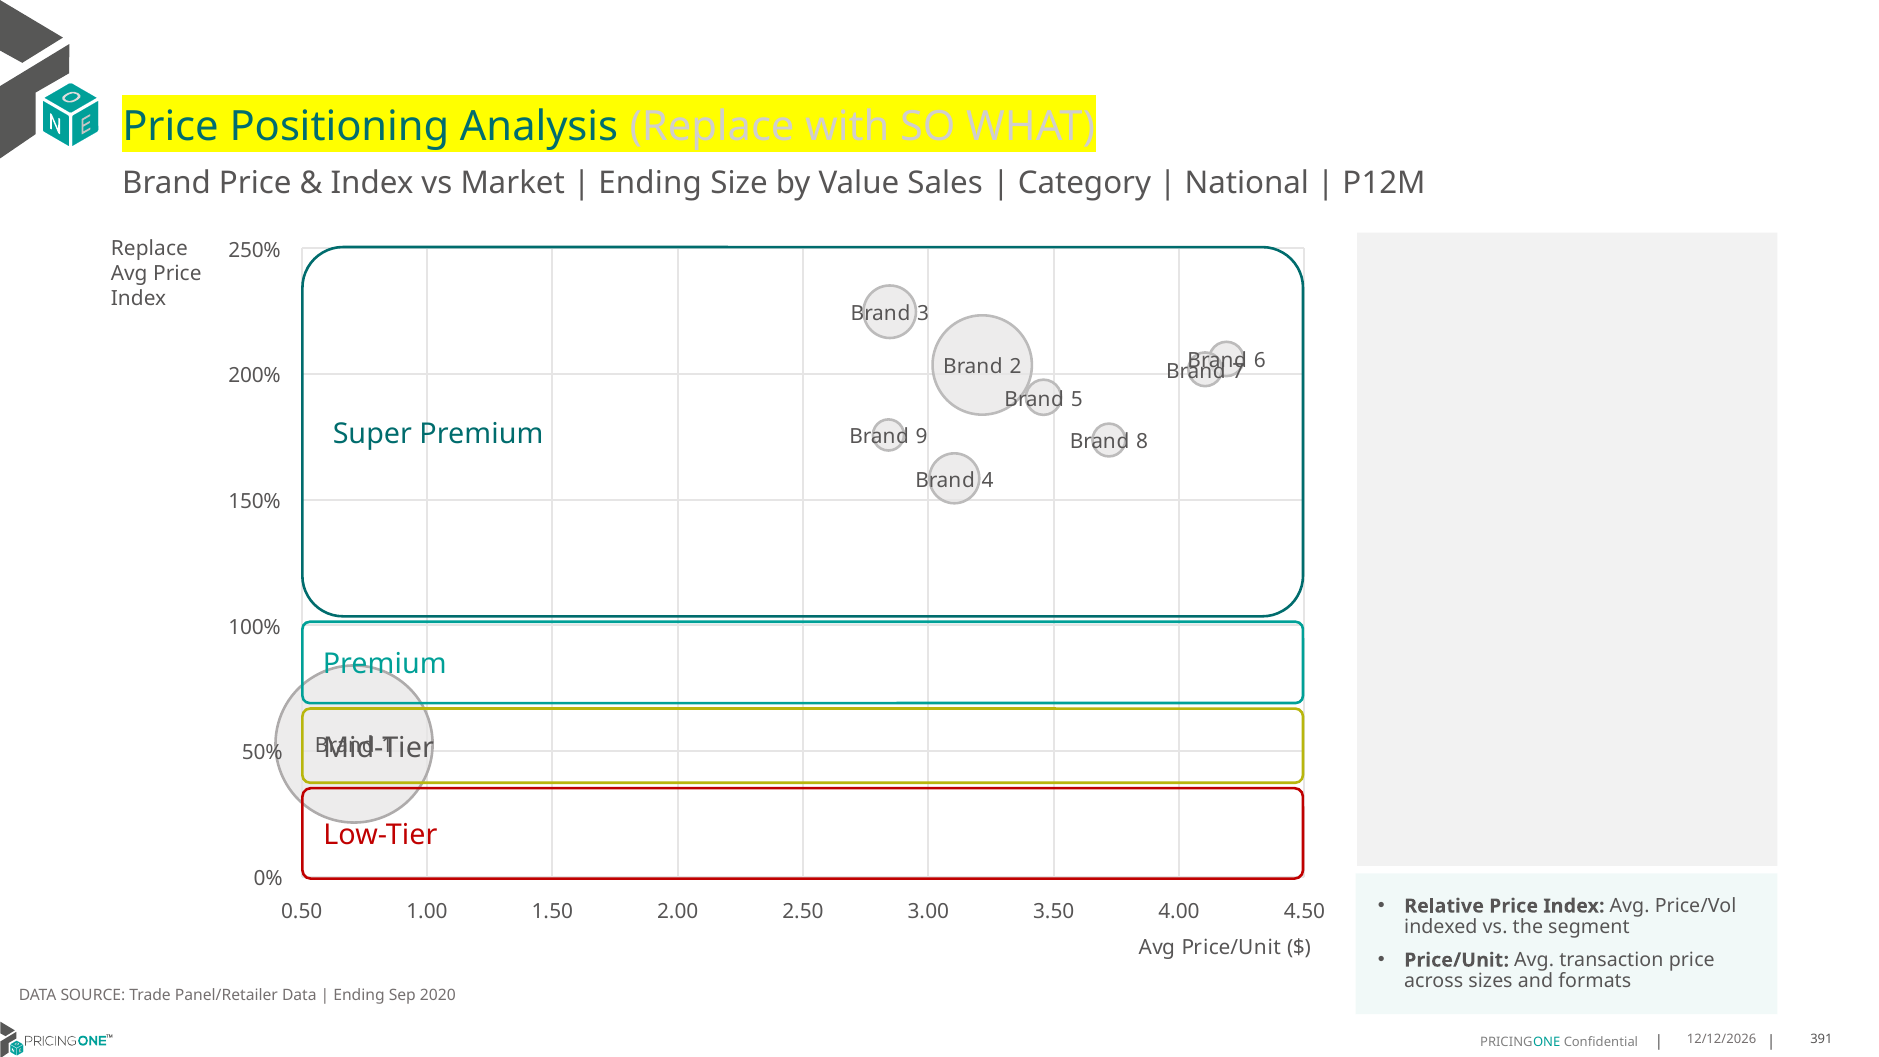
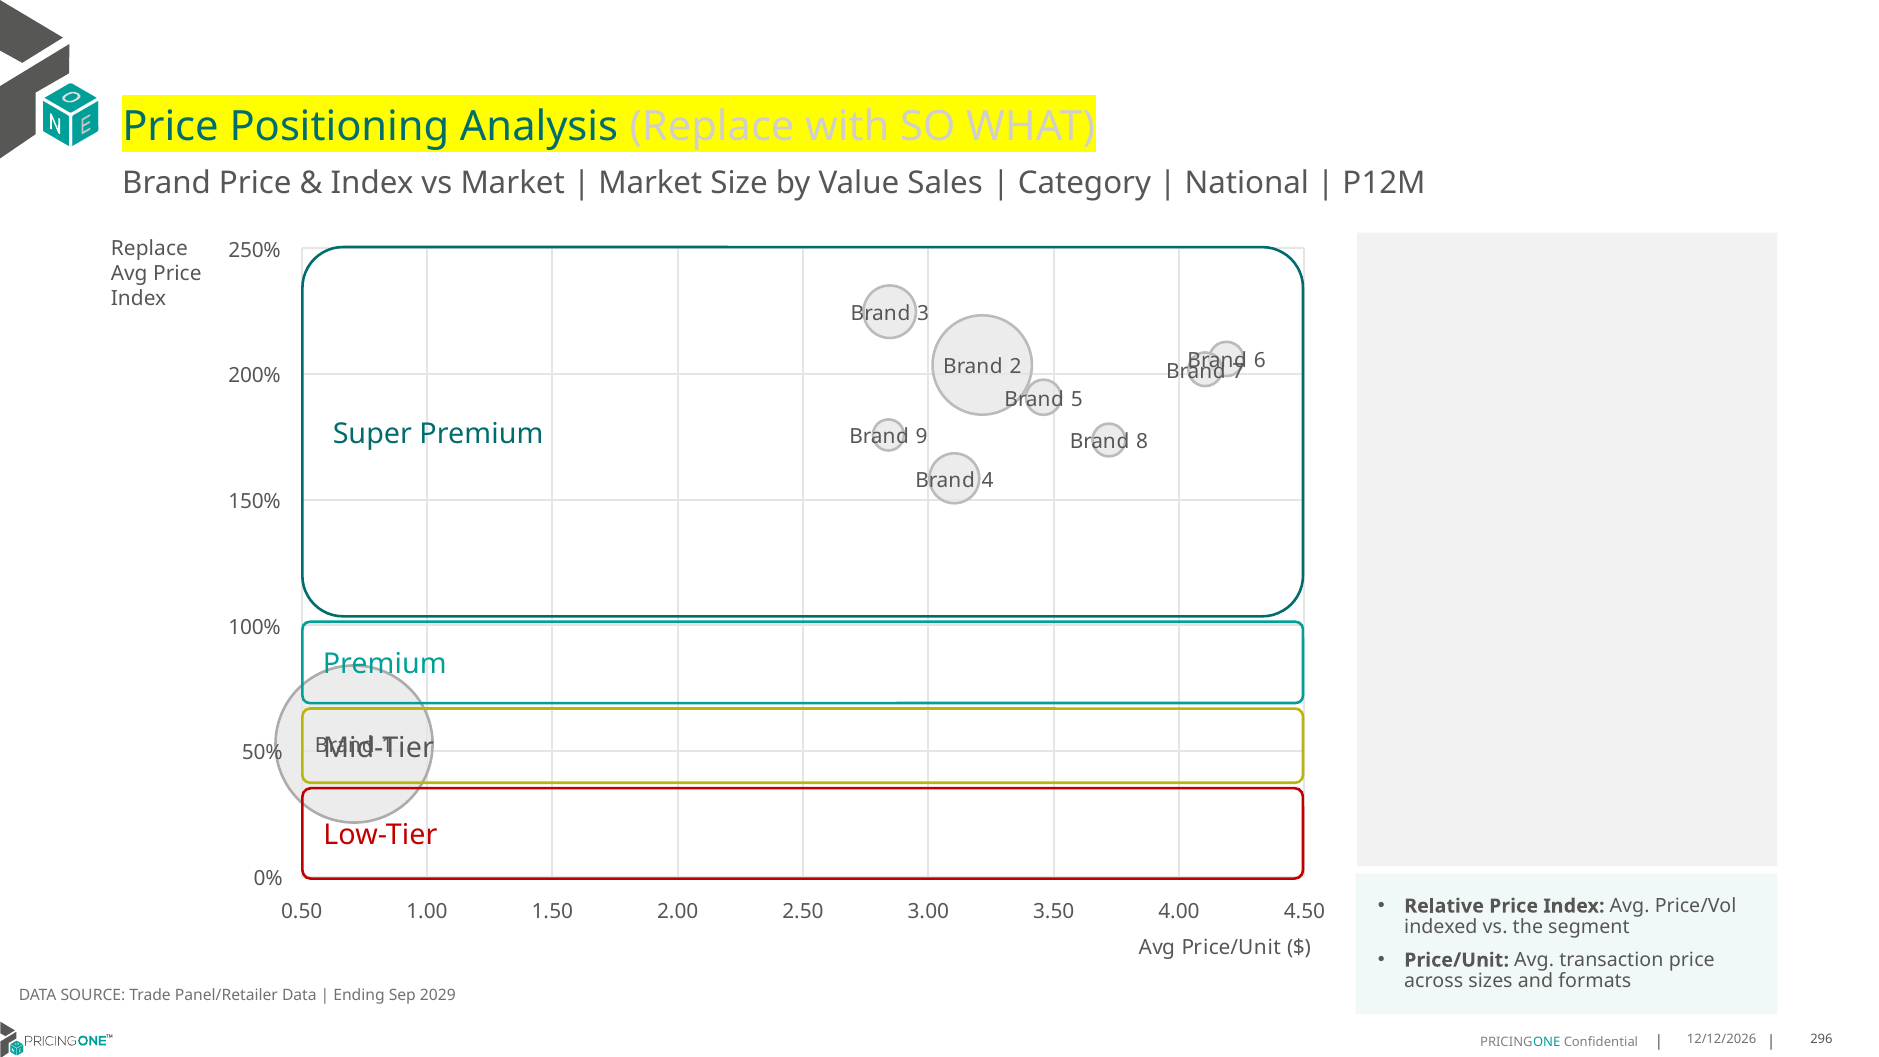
Ending: Ending -> Market (650, 183)
2020: 2020 -> 2029 (438, 996)
391: 391 -> 296 (1821, 1039)
